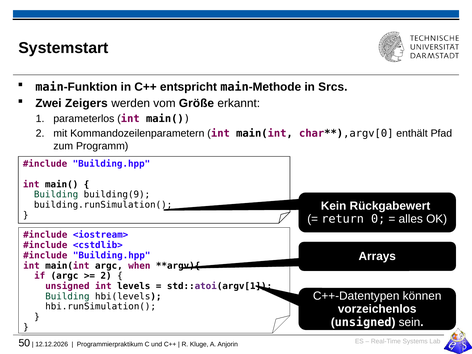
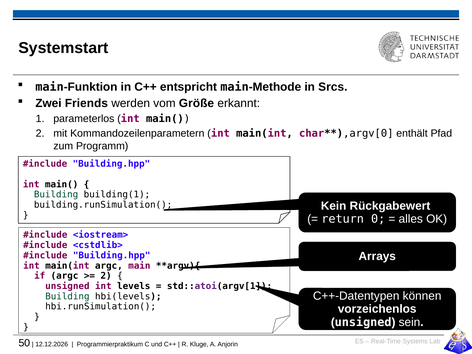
Zeigers: Zeigers -> Friends (86, 103)
building(9: building(9 -> building(1 (117, 195)
when: when -> main (139, 266)
